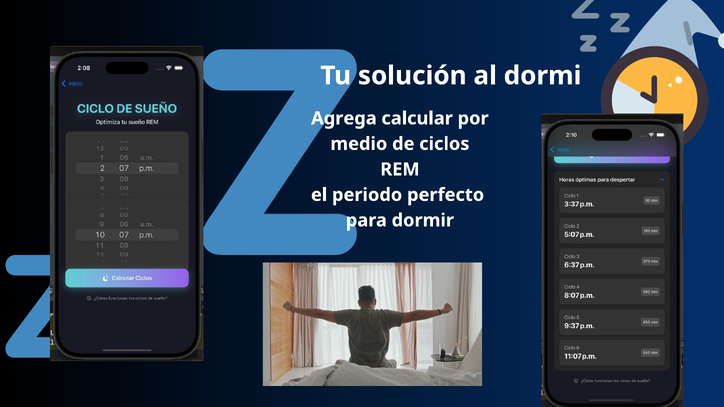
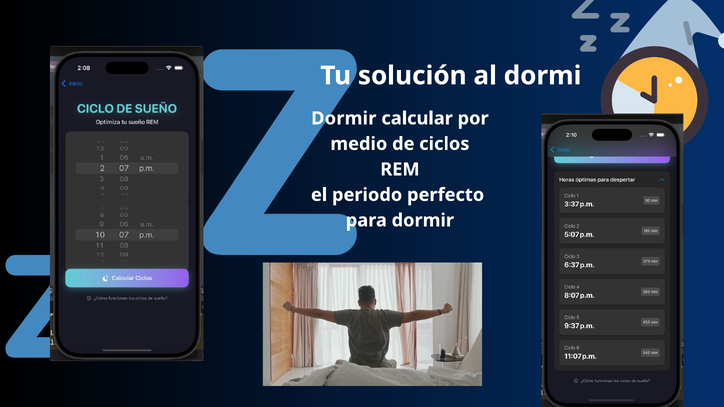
Agrega: Agrega -> Dormir (344, 118)
